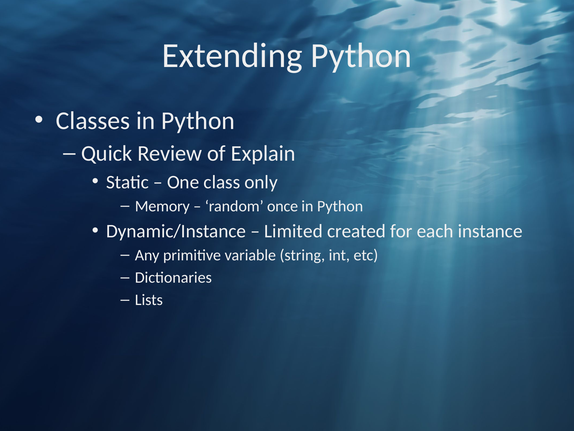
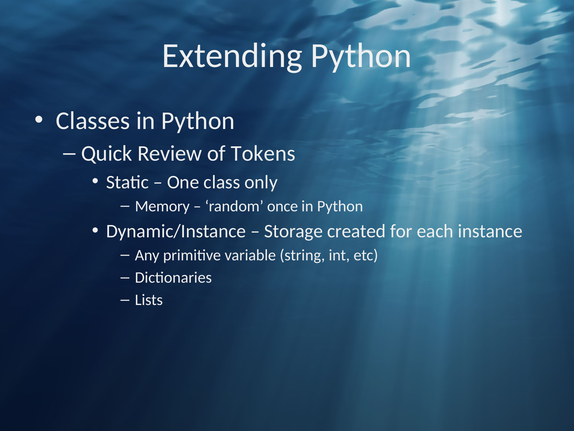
Explain: Explain -> Tokens (263, 153)
Limited: Limited -> Storage (294, 231)
